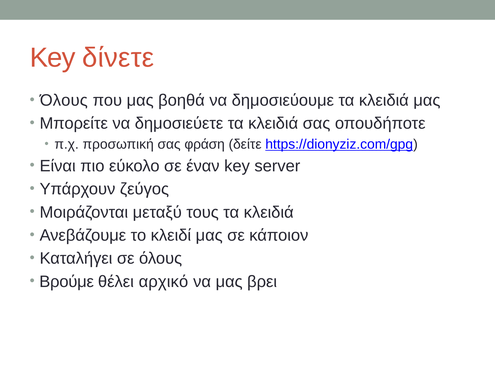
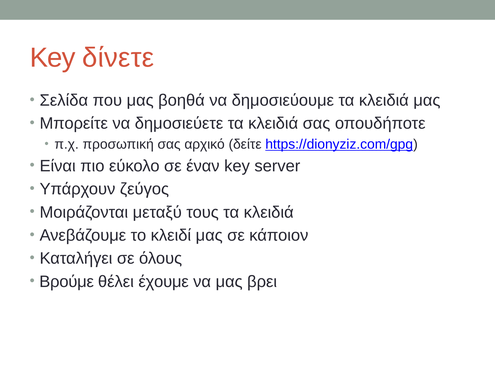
Όλους: Όλους -> Σελίδα (64, 100)
φράση: φράση -> αρχικό (205, 144)
αρχικό: αρχικό -> έχουμε (164, 281)
